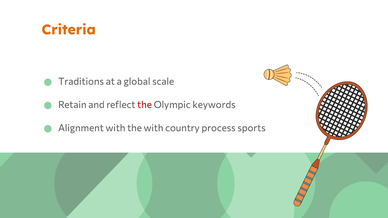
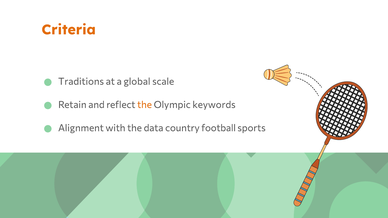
the colour: red -> orange (145, 105)
the with: with -> data (154, 128)
process: process -> football (219, 128)
